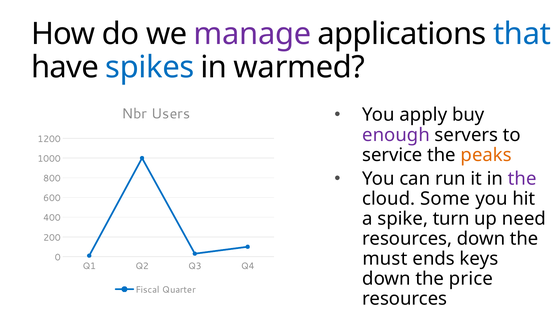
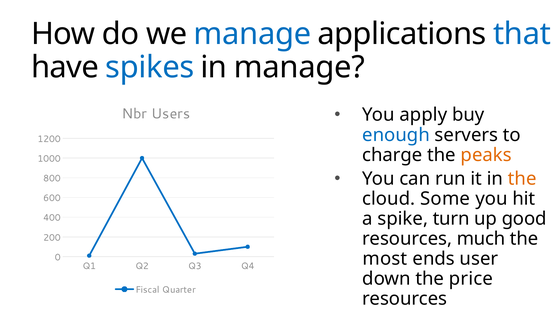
manage colour: purple -> blue (252, 34)
in warmed: warmed -> manage (299, 67)
enough colour: purple -> blue (396, 135)
service: service -> charge (392, 155)
the colour: purple -> orange (522, 179)
need: need -> good (524, 219)
resources down: down -> much (481, 239)
must: must -> most (385, 259)
keys: keys -> user (479, 259)
